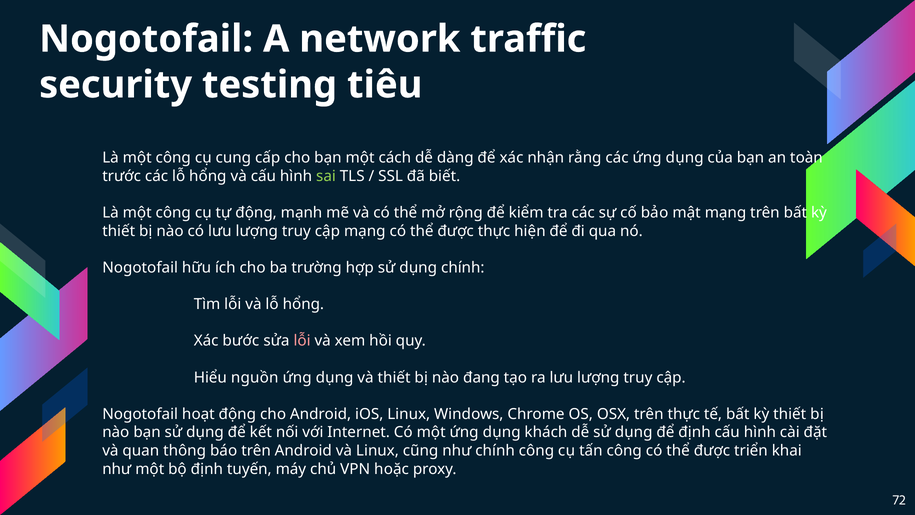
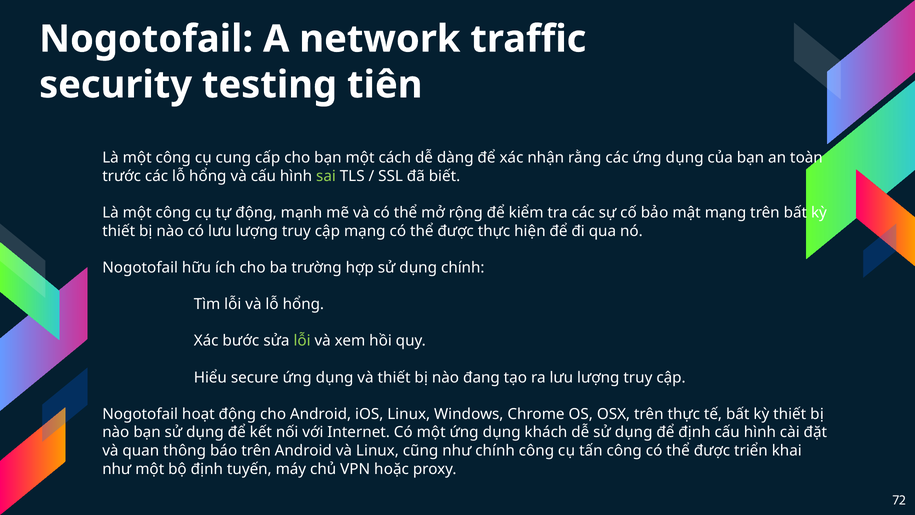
tiêu: tiêu -> tiên (385, 85)
lỗi colour: pink -> light green (302, 341)
nguồn: nguồn -> secure (255, 377)
